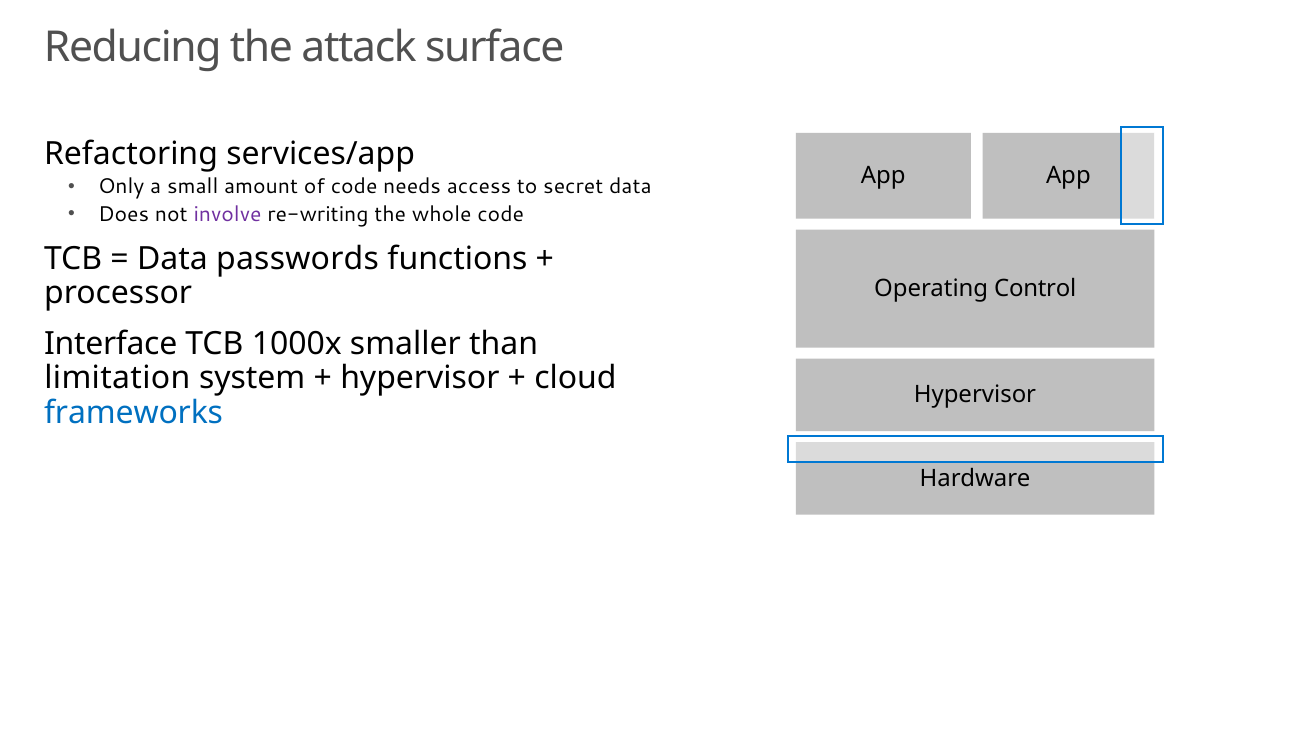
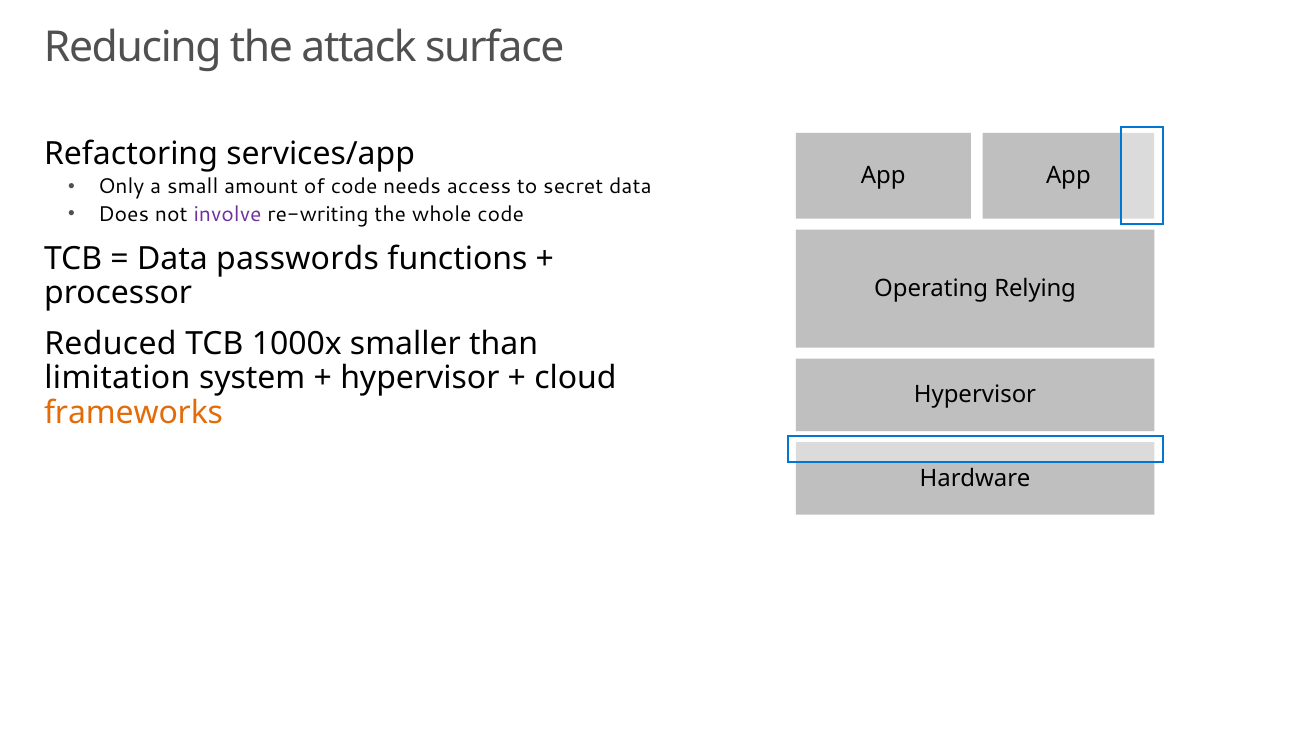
Control: Control -> Relying (1035, 289)
Interface: Interface -> Reduced (110, 344)
frameworks colour: blue -> orange (134, 413)
